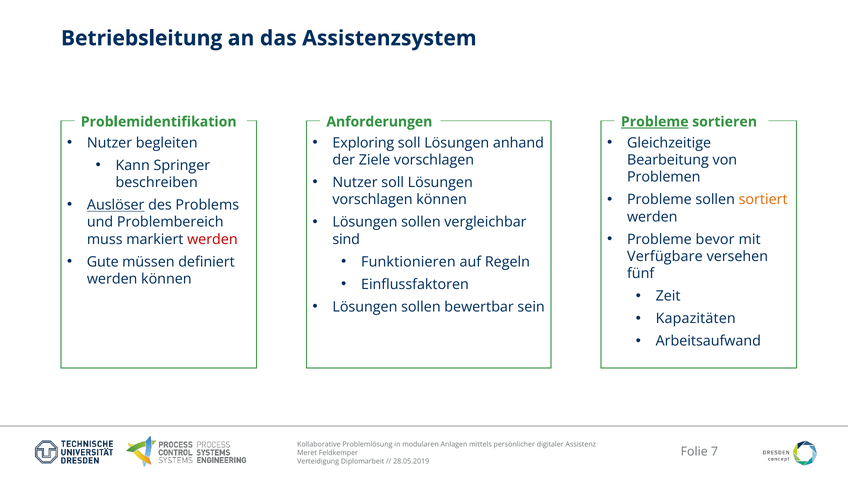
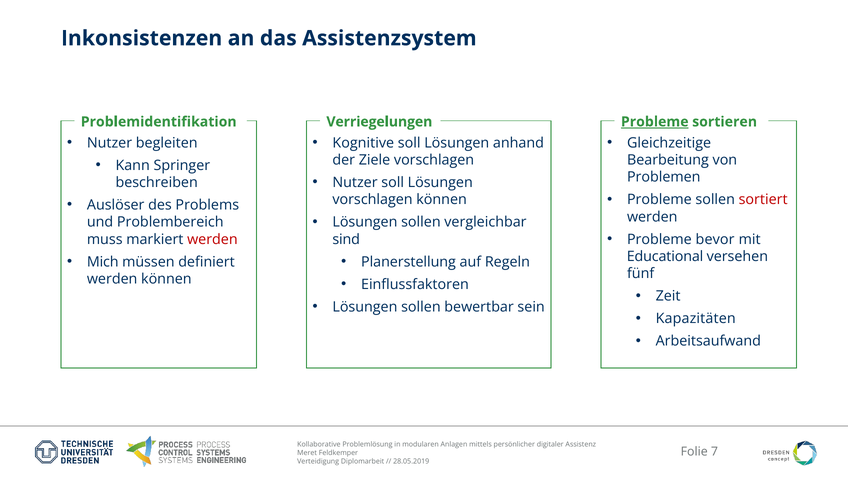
Betriebsleitung: Betriebsleitung -> Inkonsistenzen (142, 38)
Anforderungen: Anforderungen -> Verriegelungen (379, 122)
Exploring: Exploring -> Kognitive (363, 143)
sortiert colour: orange -> red (763, 200)
Auslöser underline: present -> none (116, 205)
Verfügbare: Verfügbare -> Educational (665, 257)
Gute: Gute -> Mich (103, 262)
Funktionieren: Funktionieren -> Planerstellung (408, 262)
